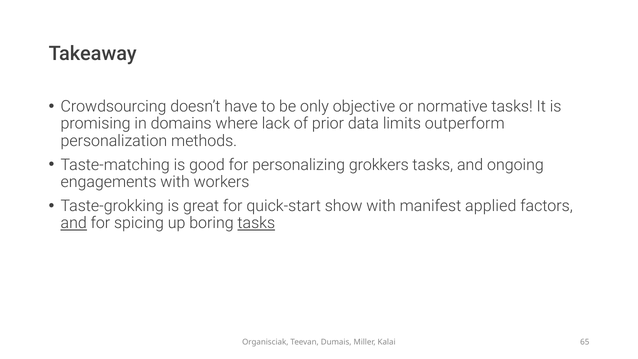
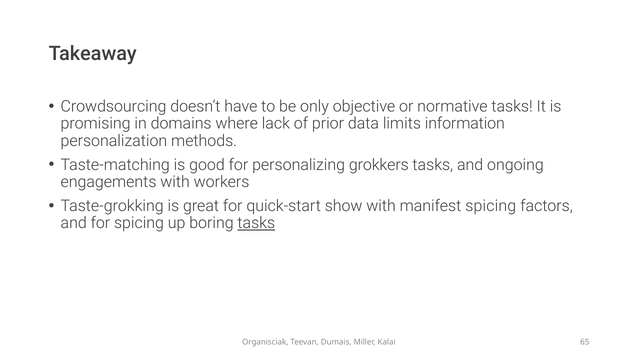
outperform: outperform -> information (465, 124)
manifest applied: applied -> spicing (491, 206)
and underline: present -> none (74, 223)
